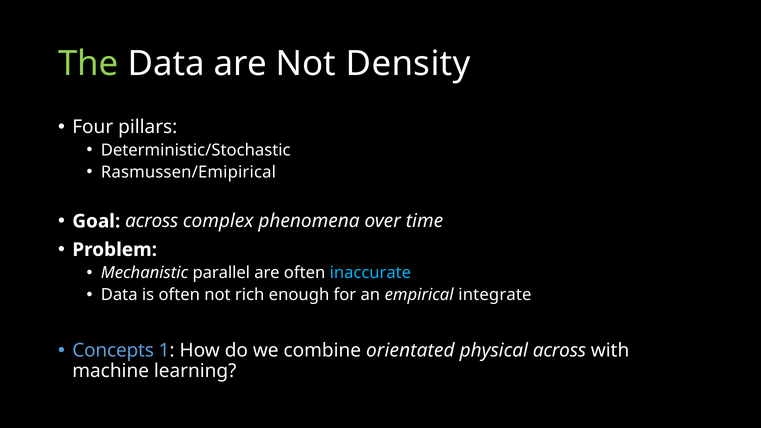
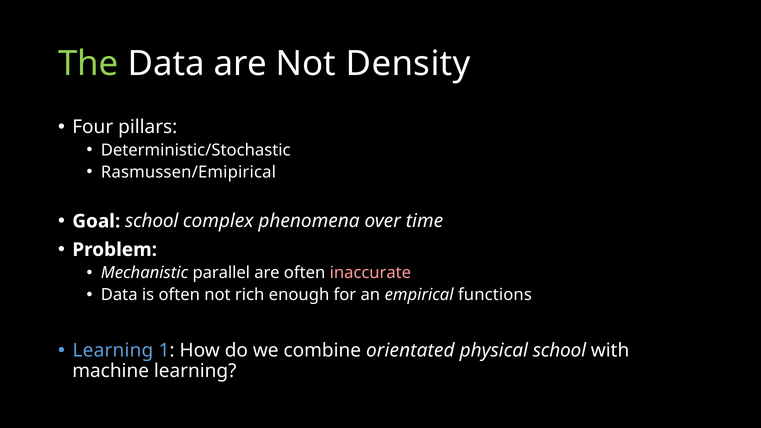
Goal across: across -> school (152, 221)
inaccurate colour: light blue -> pink (370, 273)
integrate: integrate -> functions (495, 295)
Concepts: Concepts -> Learning (113, 351)
physical across: across -> school (559, 351)
